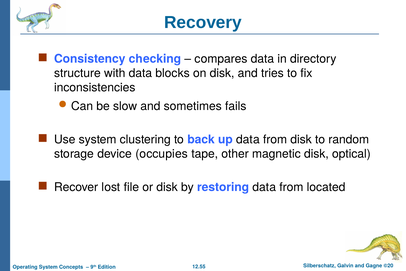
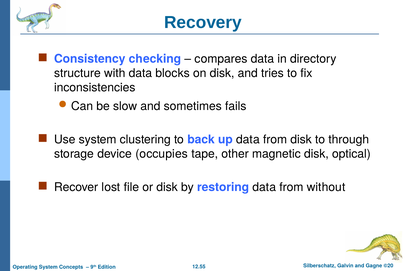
random: random -> through (349, 139)
located: located -> without (326, 187)
